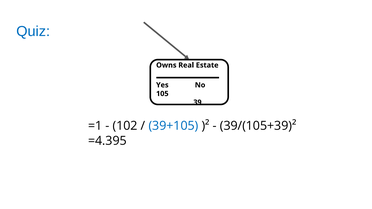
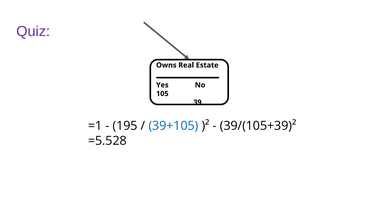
Quiz colour: blue -> purple (33, 32)
102: 102 -> 195 (125, 126)
=4.395: =4.395 -> =5.528 (107, 141)
